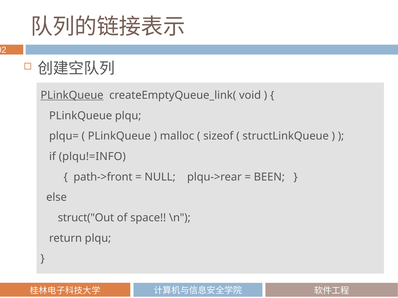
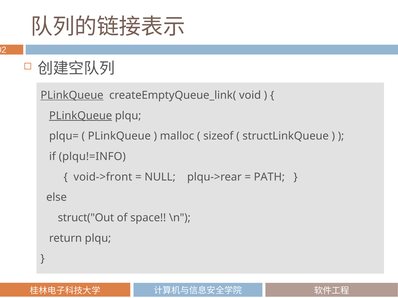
PLinkQueue underline: none -> present (81, 116)
path->front: path->front -> void->front (103, 177)
BEEN: BEEN -> PATH (269, 177)
